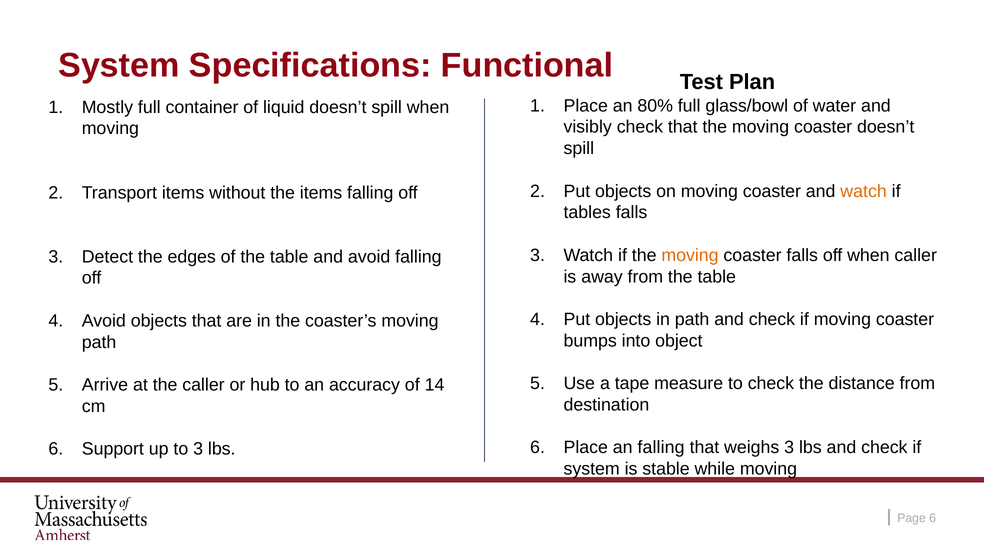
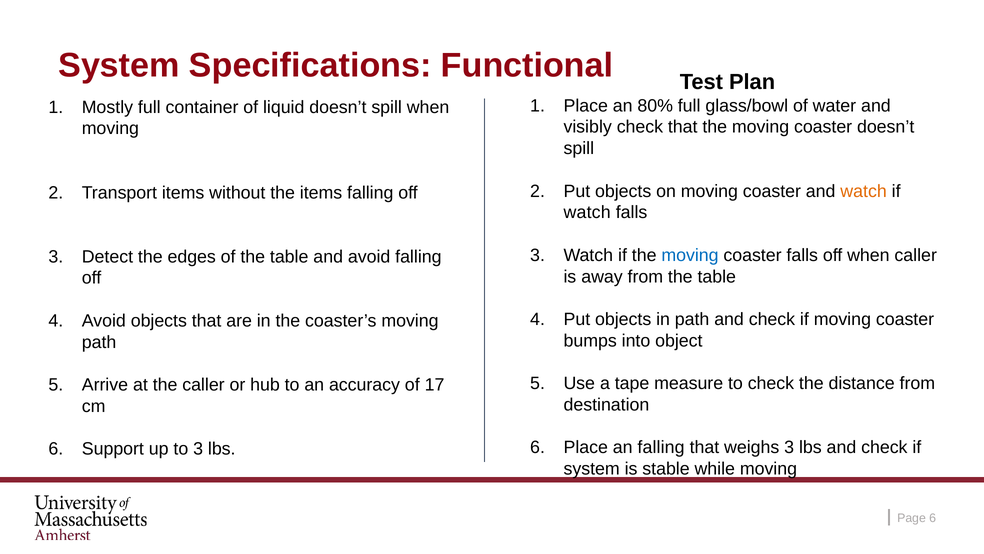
tables: tables -> watch (587, 212)
moving colour: orange -> blue (690, 255)
14: 14 -> 17 (435, 385)
